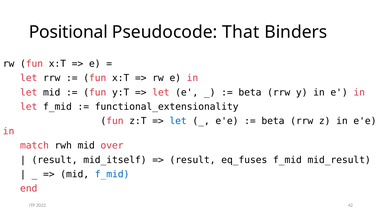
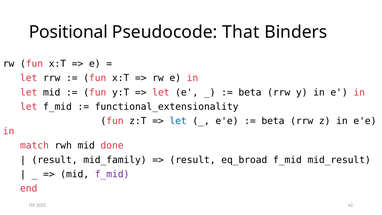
over: over -> done (112, 145)
mid_itself: mid_itself -> mid_family (115, 160)
eq_fuses: eq_fuses -> eq_broad (244, 160)
f_mid colour: blue -> purple (112, 174)
